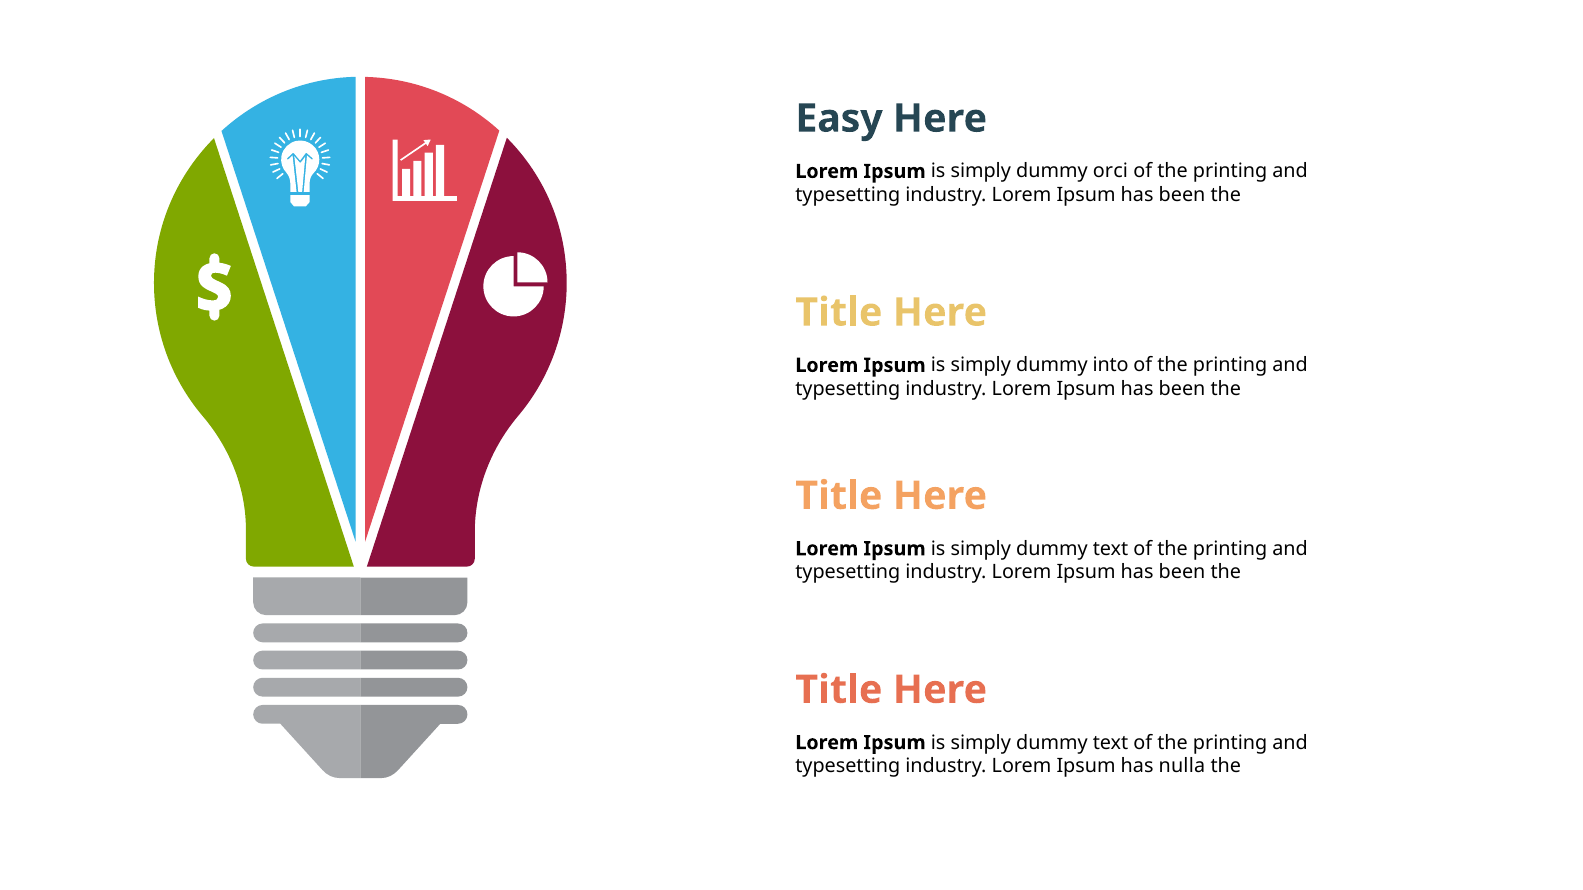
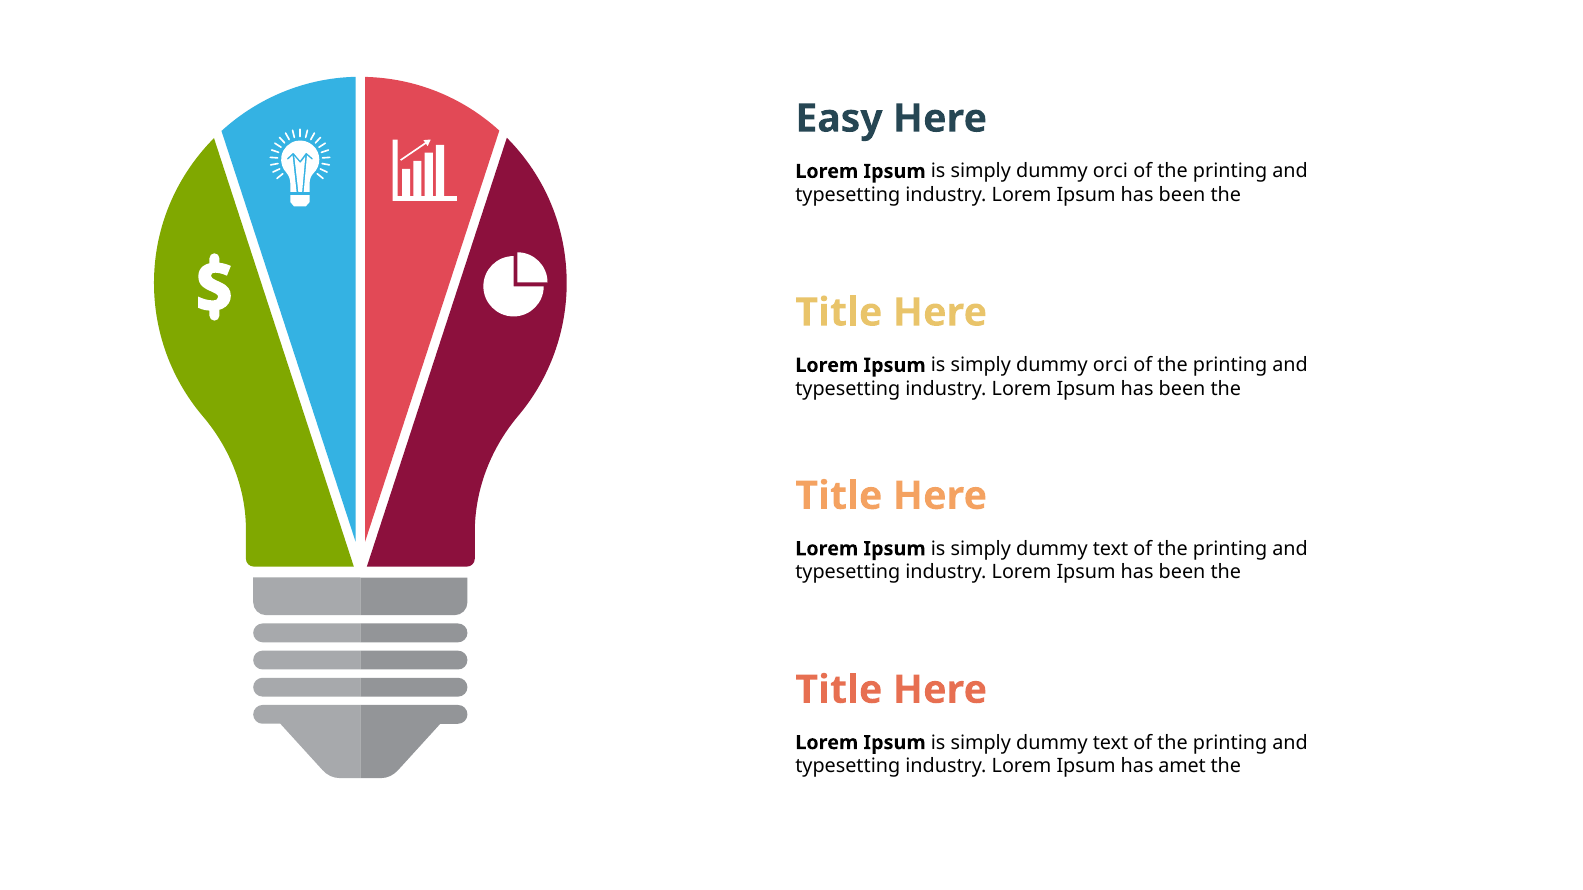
into: into -> orci (1110, 366)
nulla: nulla -> amet (1182, 767)
